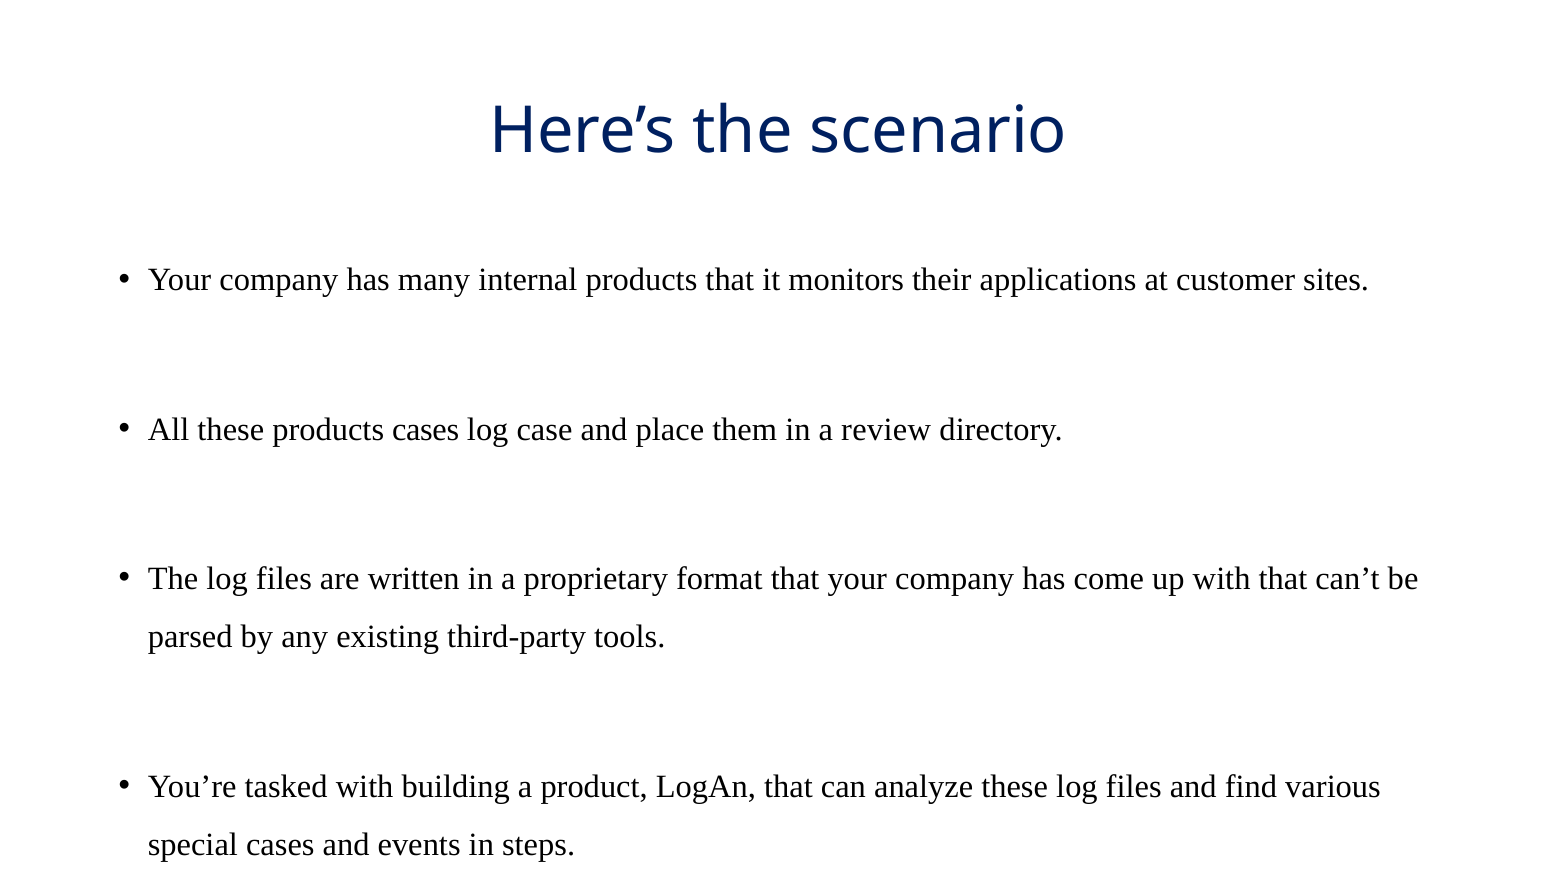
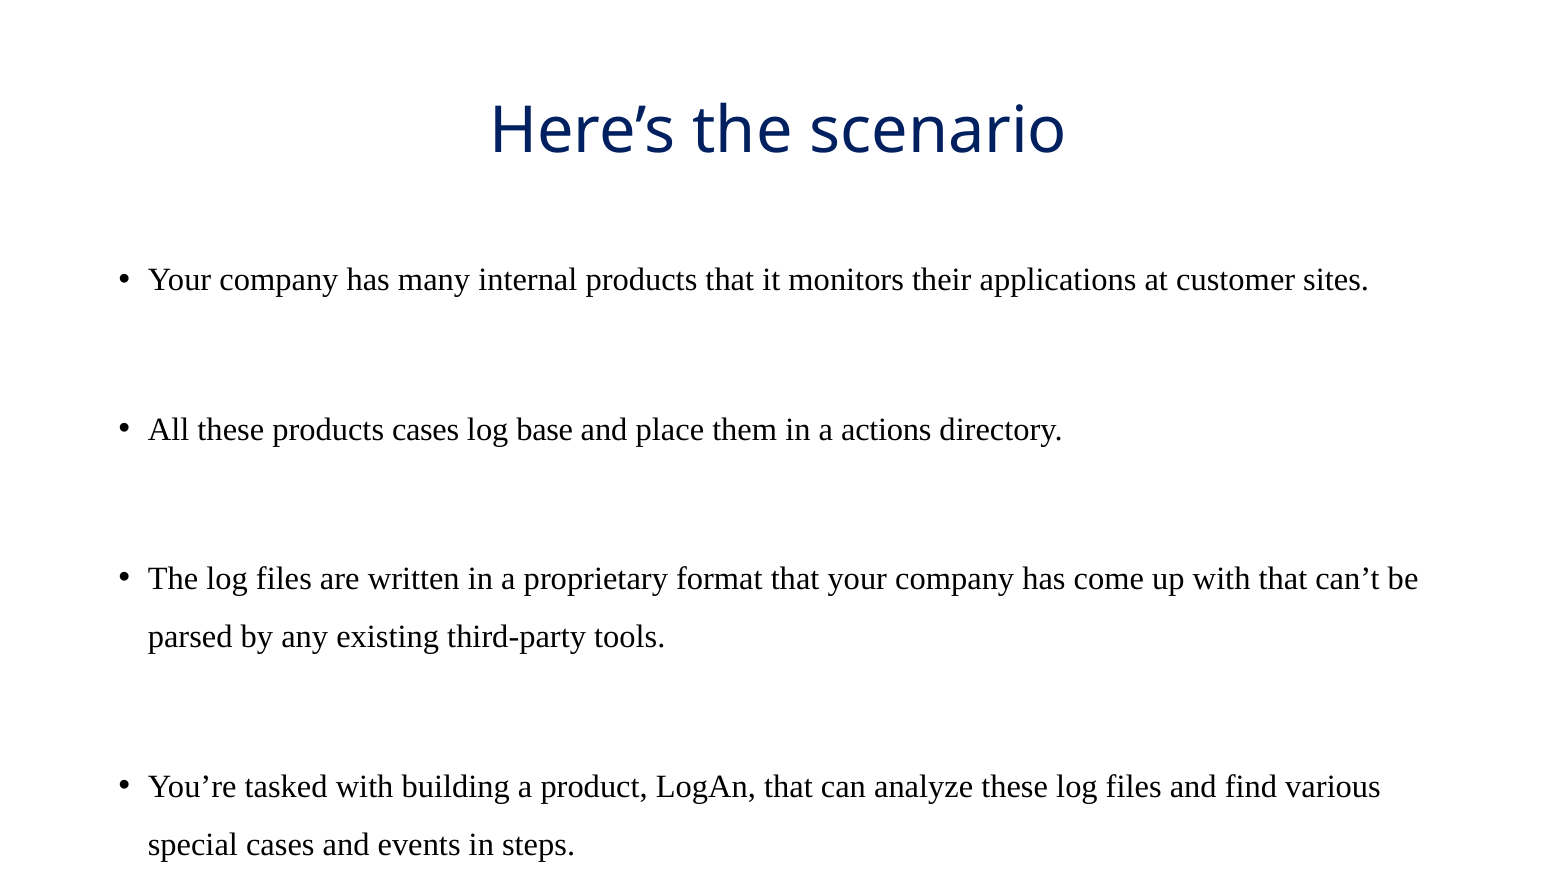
case: case -> base (545, 429)
review: review -> actions (886, 429)
